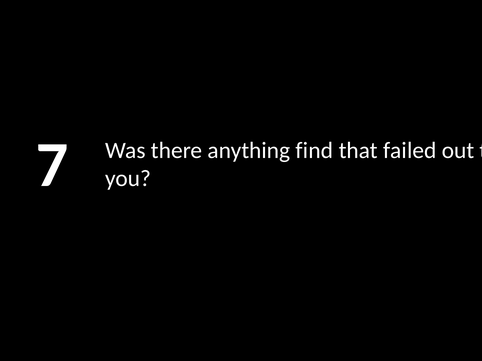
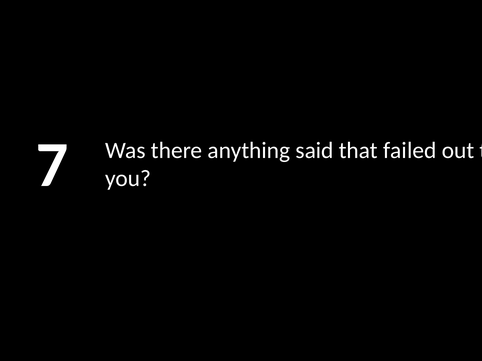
find: find -> said (315, 151)
